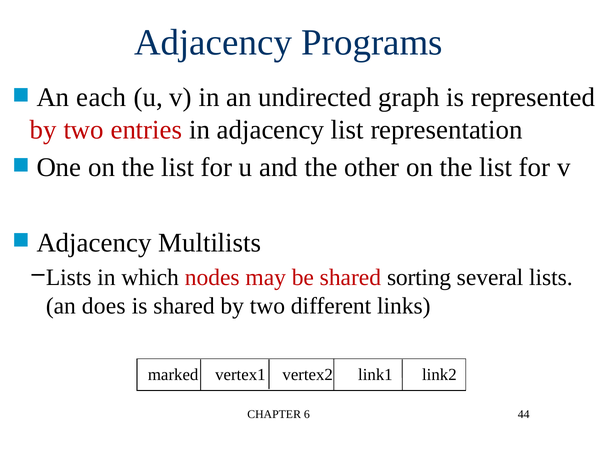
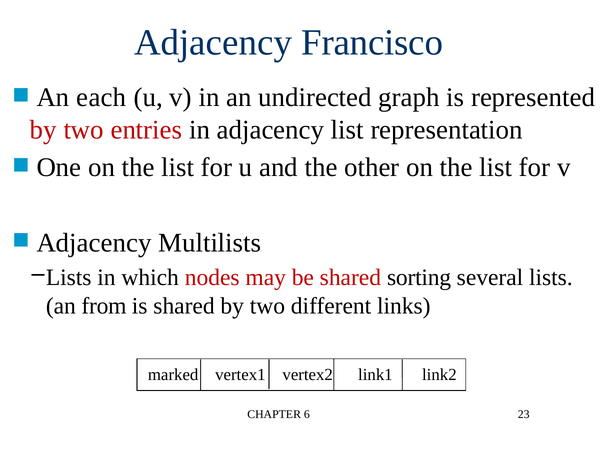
Programs: Programs -> Francisco (372, 43)
does: does -> from (104, 306)
44: 44 -> 23 (524, 414)
